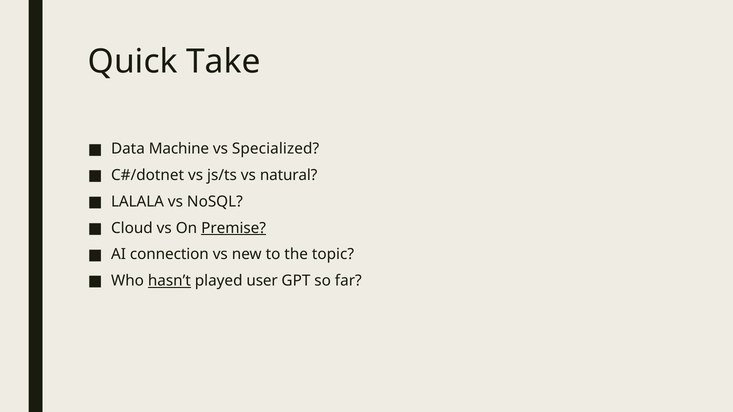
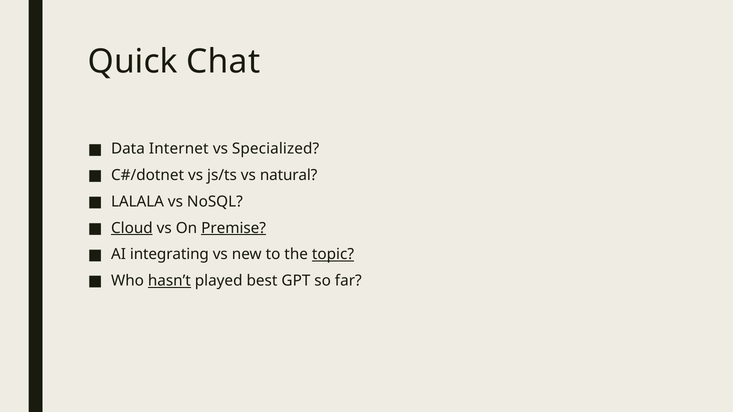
Take: Take -> Chat (223, 62)
Machine: Machine -> Internet (179, 149)
Cloud underline: none -> present (132, 228)
connection: connection -> integrating (169, 255)
topic underline: none -> present (333, 255)
user: user -> best (262, 281)
